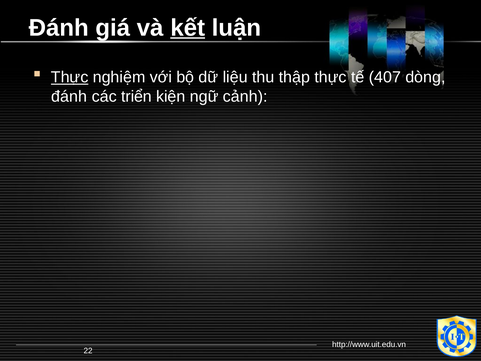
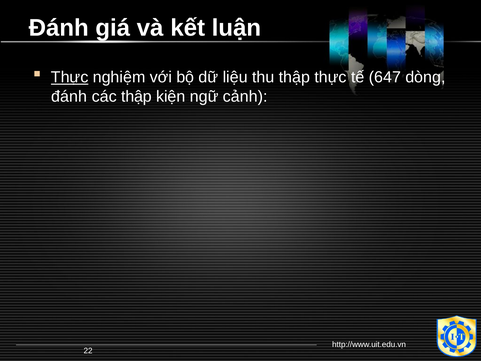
kết underline: present -> none (188, 28)
407: 407 -> 647 (385, 77)
các triển: triển -> thập (137, 97)
